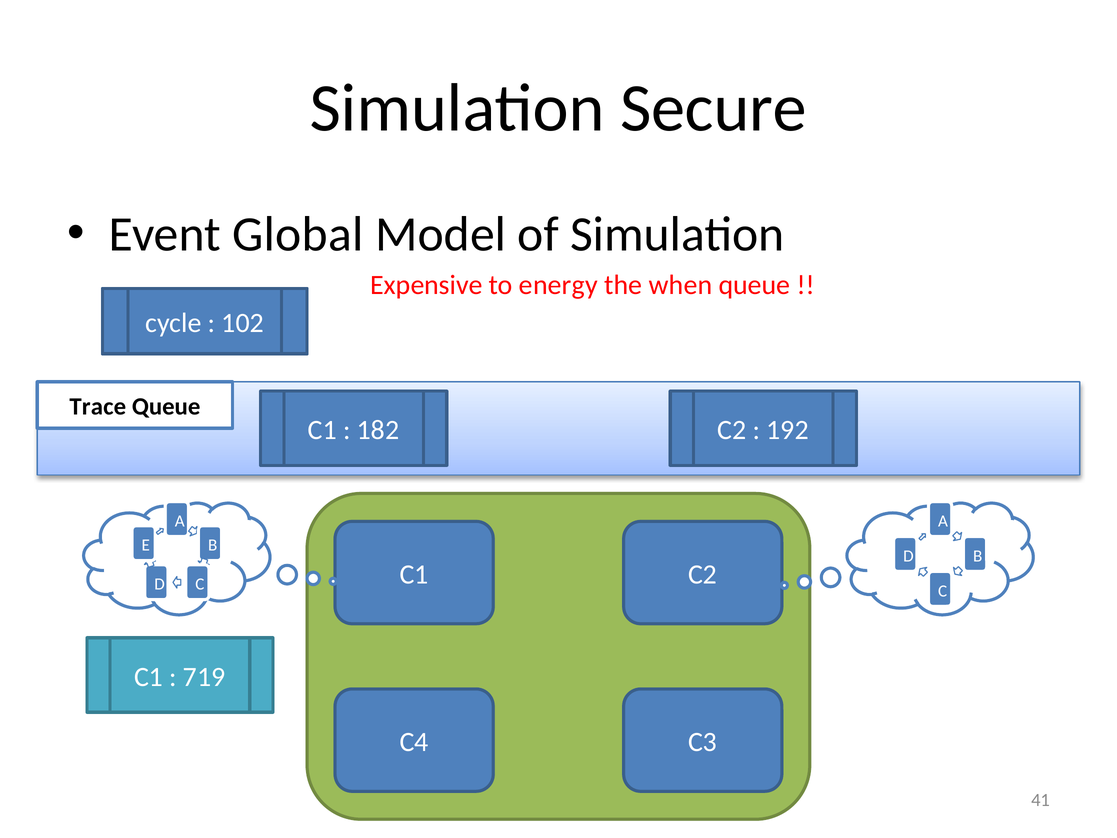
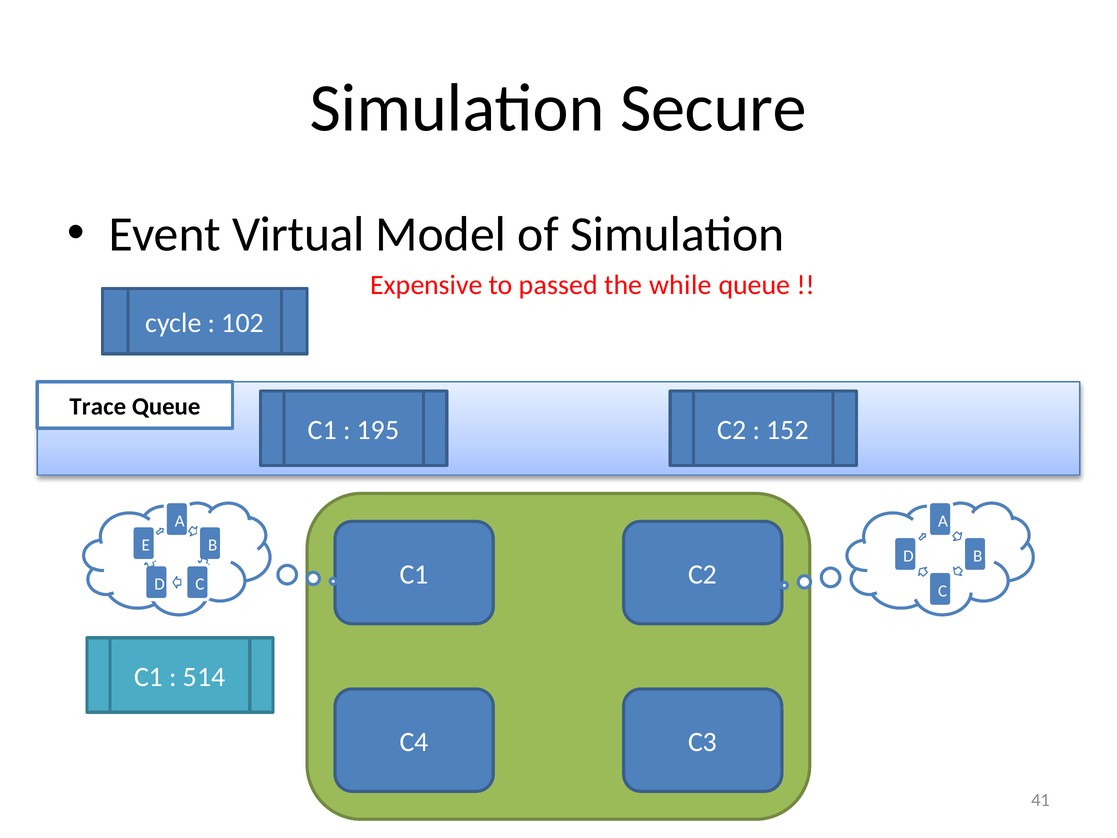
Global: Global -> Virtual (298, 234)
energy: energy -> passed (558, 285)
when: when -> while (680, 285)
182: 182 -> 195 (378, 430)
192: 192 -> 152 (788, 430)
719: 719 -> 514 (204, 677)
